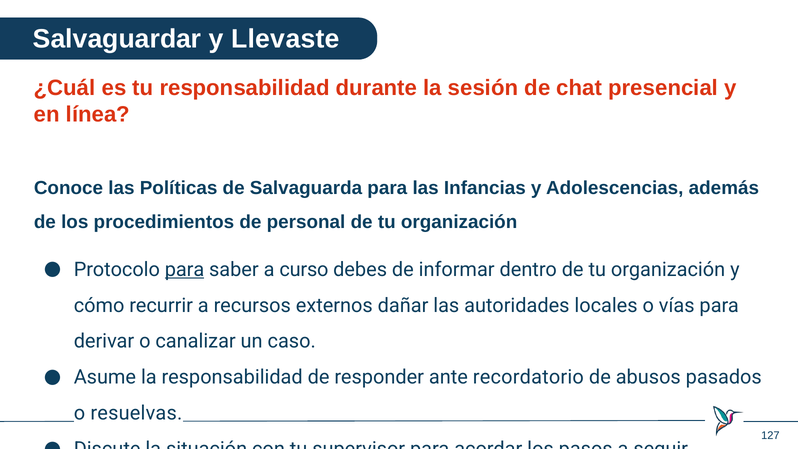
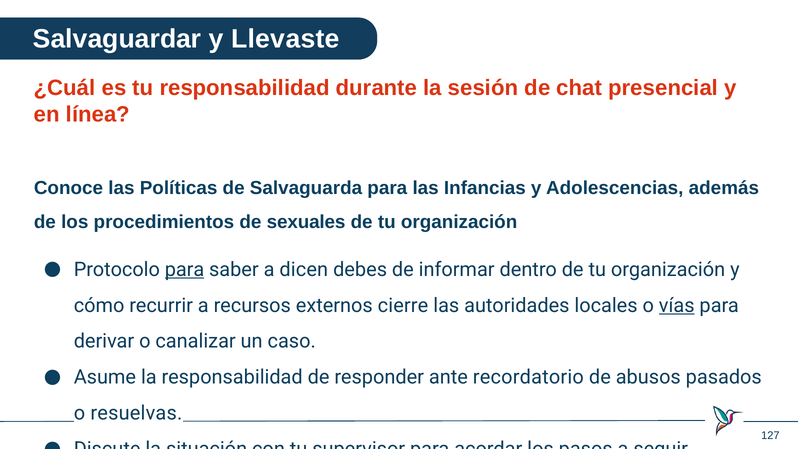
personal: personal -> sexuales (306, 222)
curso: curso -> dicen (304, 269)
dañar: dañar -> cierre (403, 305)
vías underline: none -> present (677, 305)
